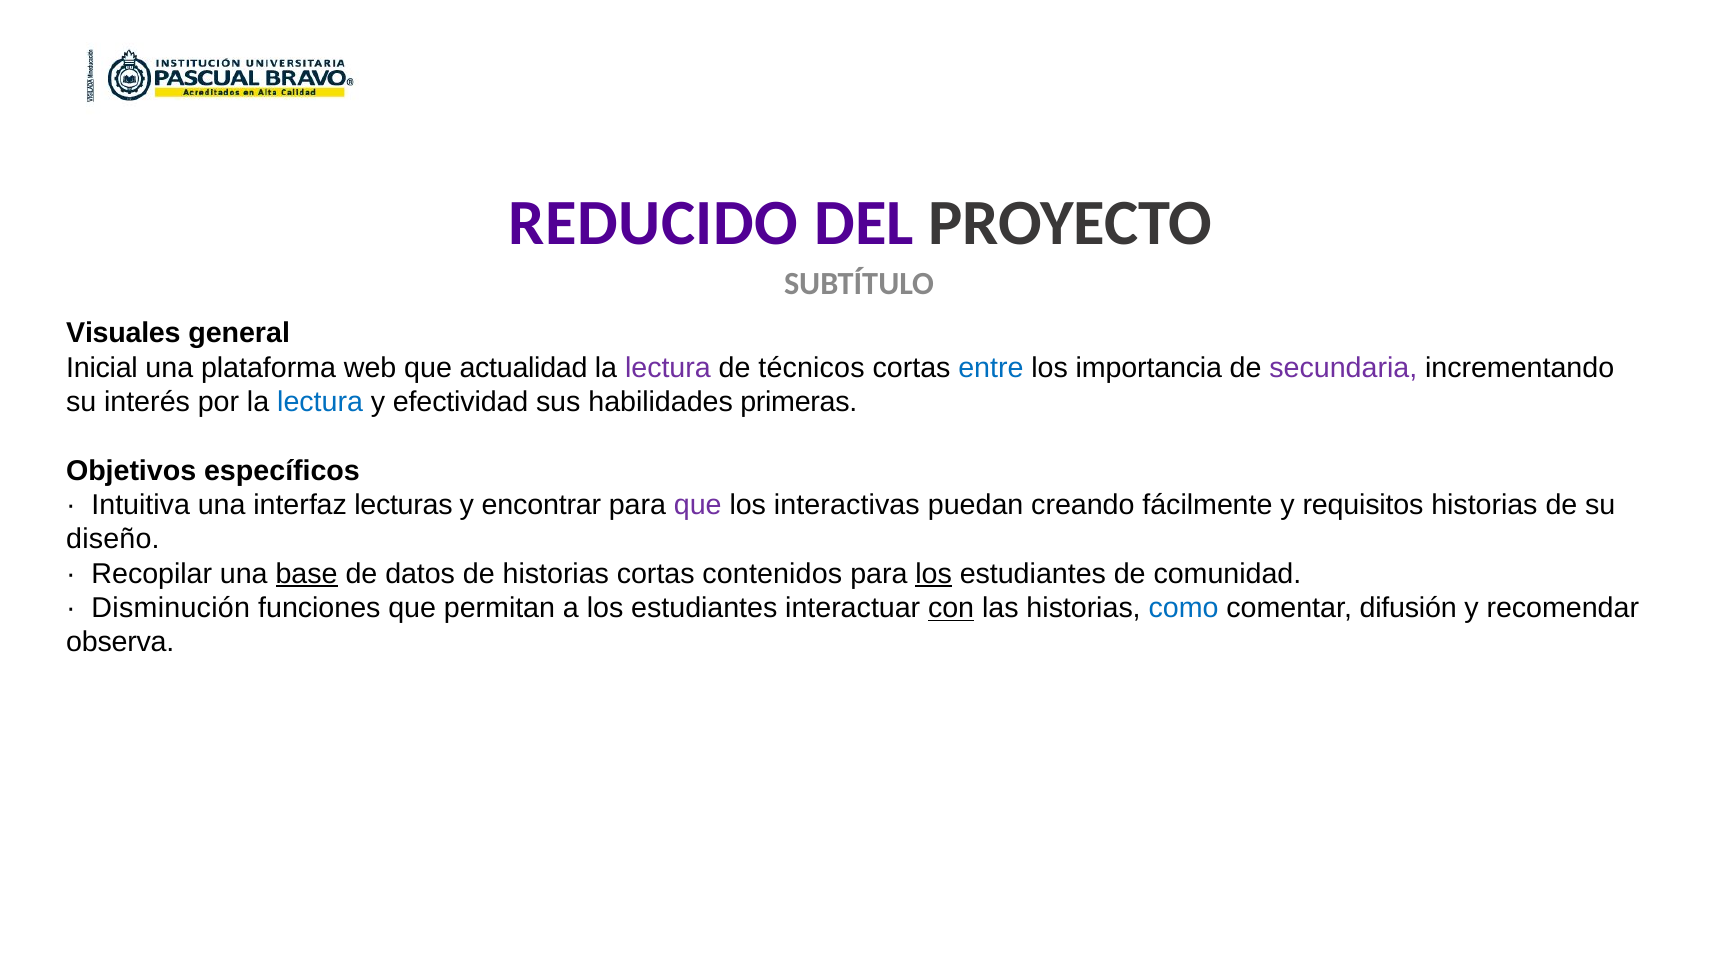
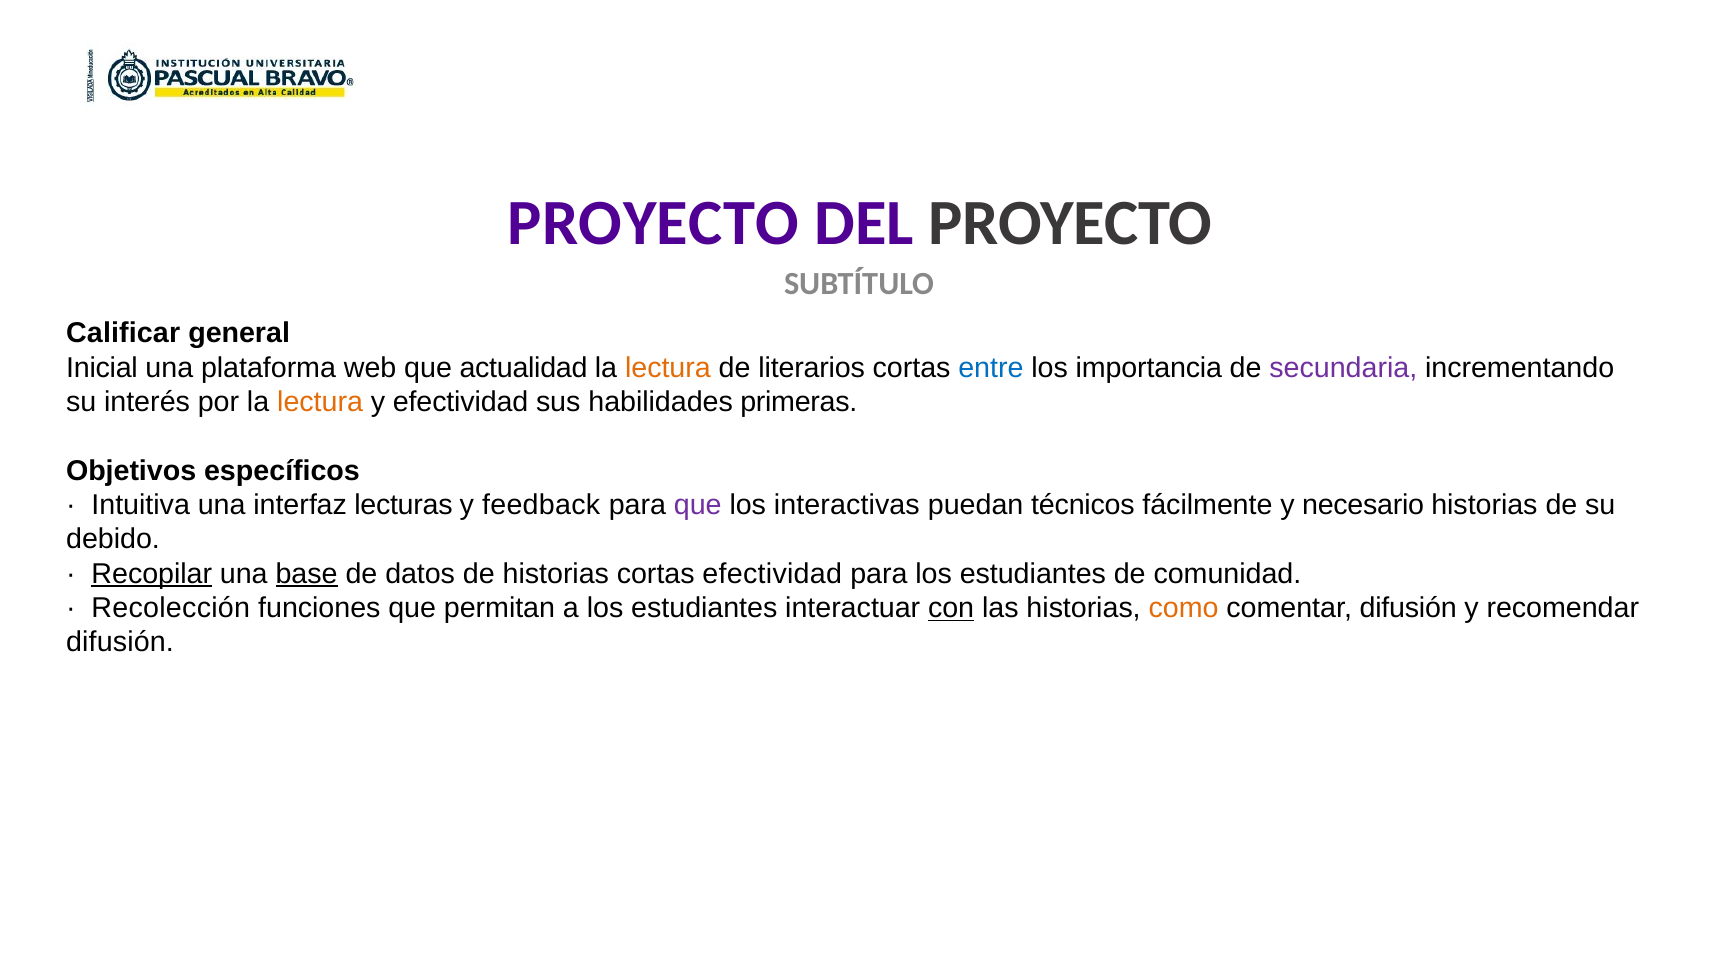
REDUCIDO: REDUCIDO -> PROYECTO (653, 224)
Visuales: Visuales -> Calificar (123, 333)
lectura colour: purple -> orange (668, 368)
técnicos: técnicos -> literarios (812, 368)
lectura colour: blue -> orange (320, 402)
encontrar: encontrar -> feedback (541, 505)
creando: creando -> técnicos (1083, 505)
requisitos: requisitos -> necesario (1363, 505)
diseño: diseño -> debido (113, 540)
Recopilar underline: none -> present (152, 574)
cortas contenidos: contenidos -> efectividad (772, 574)
los underline: present -> none (934, 574)
Disminución: Disminución -> Recolección (171, 608)
como colour: blue -> orange (1184, 608)
observa: observa -> difusión (120, 643)
